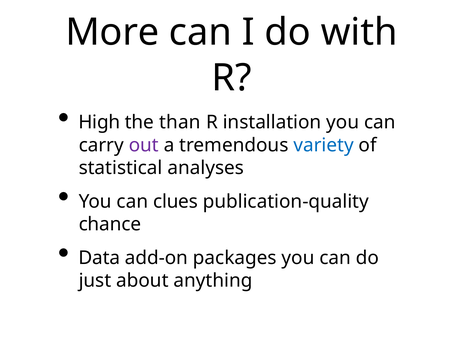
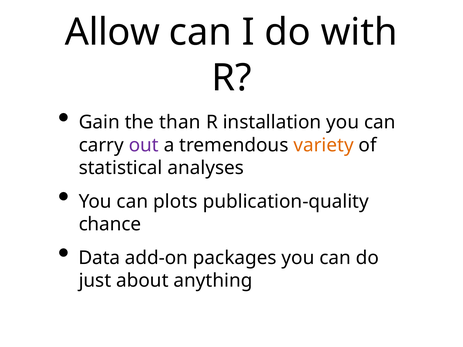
More: More -> Allow (112, 32)
High: High -> Gain (99, 122)
variety colour: blue -> orange (324, 145)
clues: clues -> plots (175, 202)
